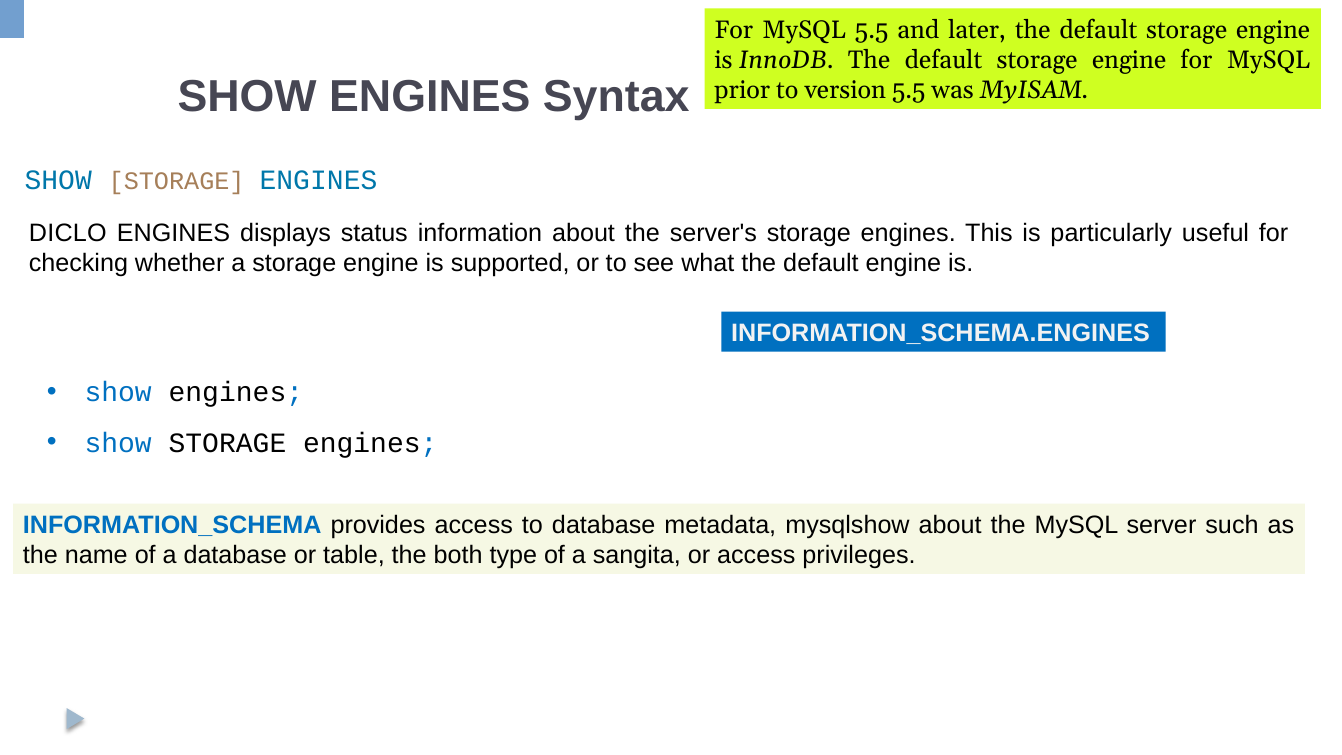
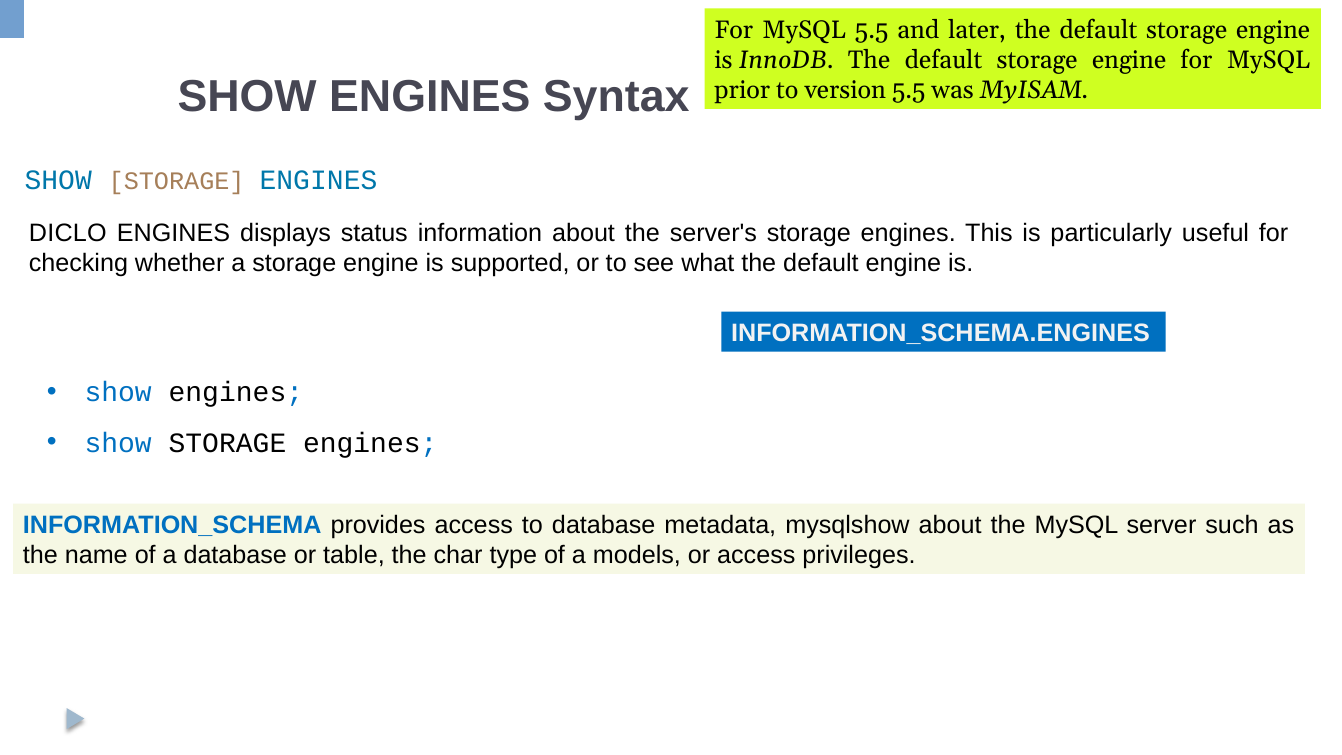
both: both -> char (458, 555)
sangita: sangita -> models (637, 555)
